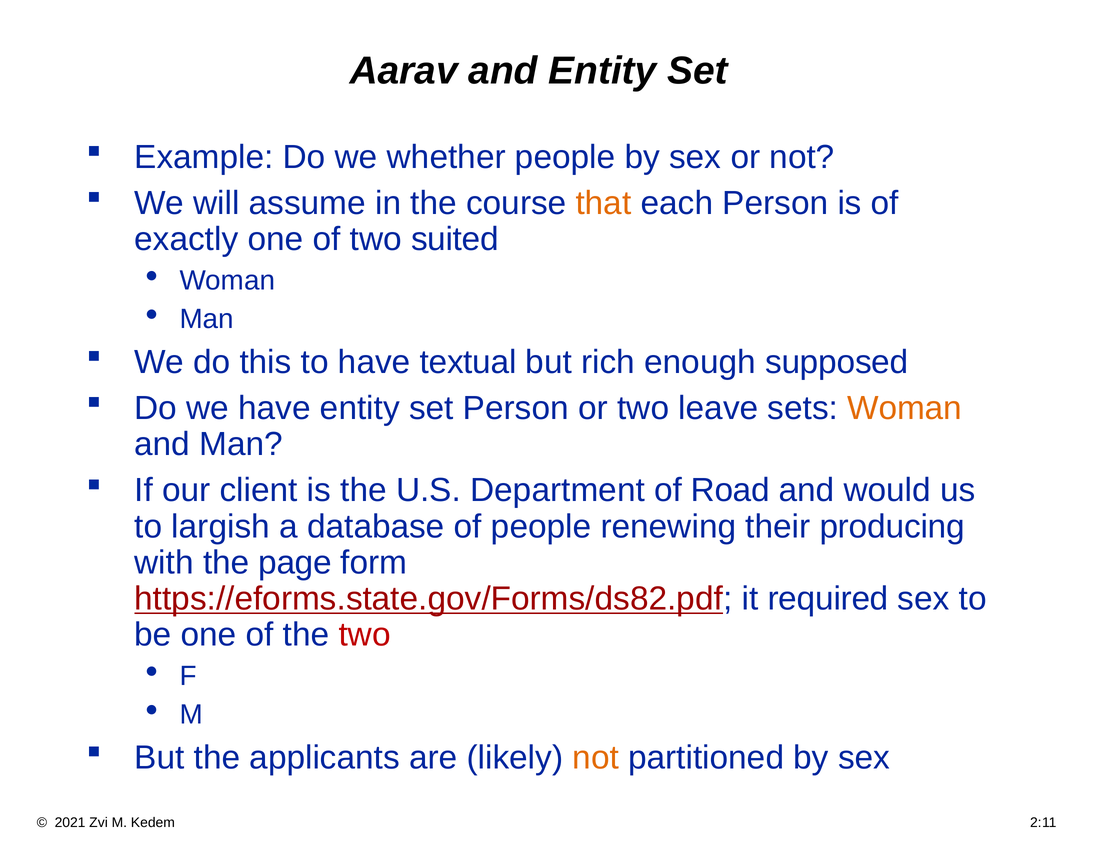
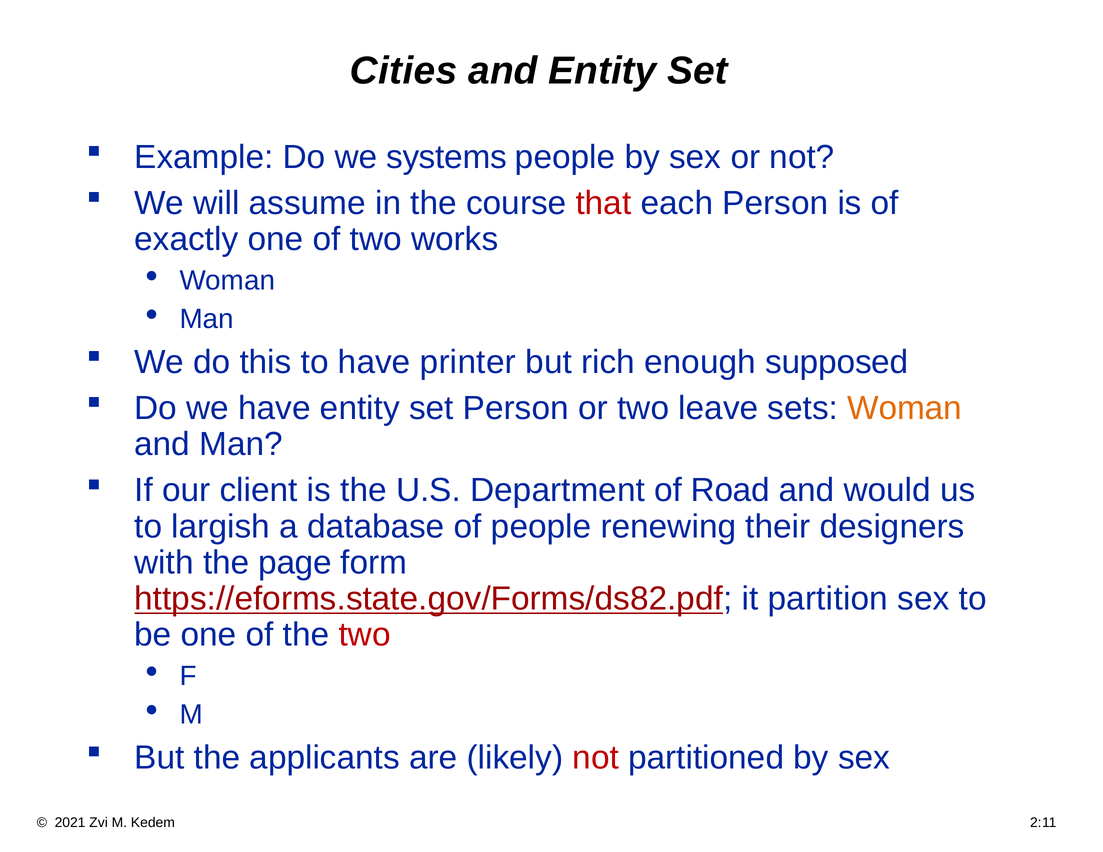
Aarav: Aarav -> Cities (404, 71)
whether: whether -> systems (446, 157)
that colour: orange -> red (603, 203)
suited: suited -> works (455, 239)
textual: textual -> printer (468, 362)
producing: producing -> designers (892, 527)
required: required -> partition (828, 599)
not colour: orange -> red (596, 758)
